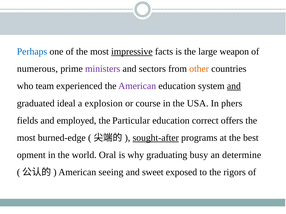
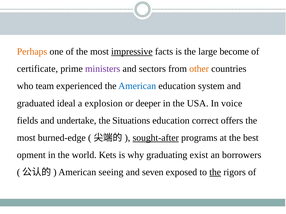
Perhaps colour: blue -> orange (32, 52)
weapon: weapon -> become (234, 52)
numerous: numerous -> certificate (37, 69)
American colour: purple -> blue (137, 86)
and underline: present -> none (234, 86)
course: course -> deeper (148, 103)
phers: phers -> voice (232, 103)
employed: employed -> undertake (77, 120)
Particular: Particular -> Situations (131, 120)
Oral: Oral -> Kets (108, 155)
busy: busy -> exist (199, 155)
determine: determine -> borrowers (242, 155)
sweet: sweet -> seven (153, 172)
the underline: none -> present (215, 172)
